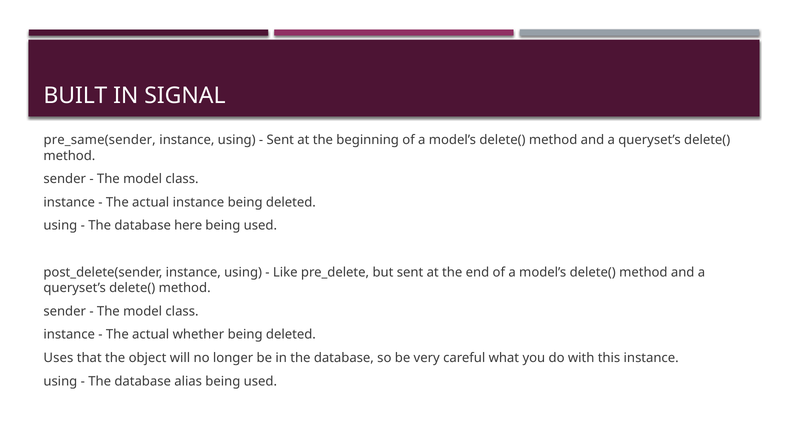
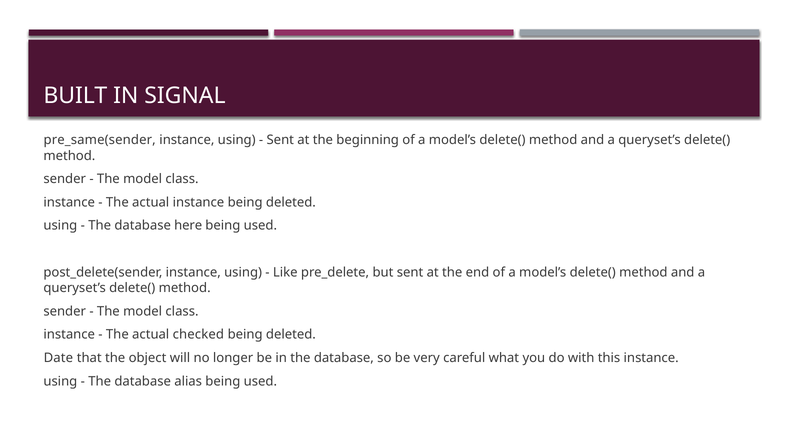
whether: whether -> checked (198, 335)
Uses: Uses -> Date (58, 358)
